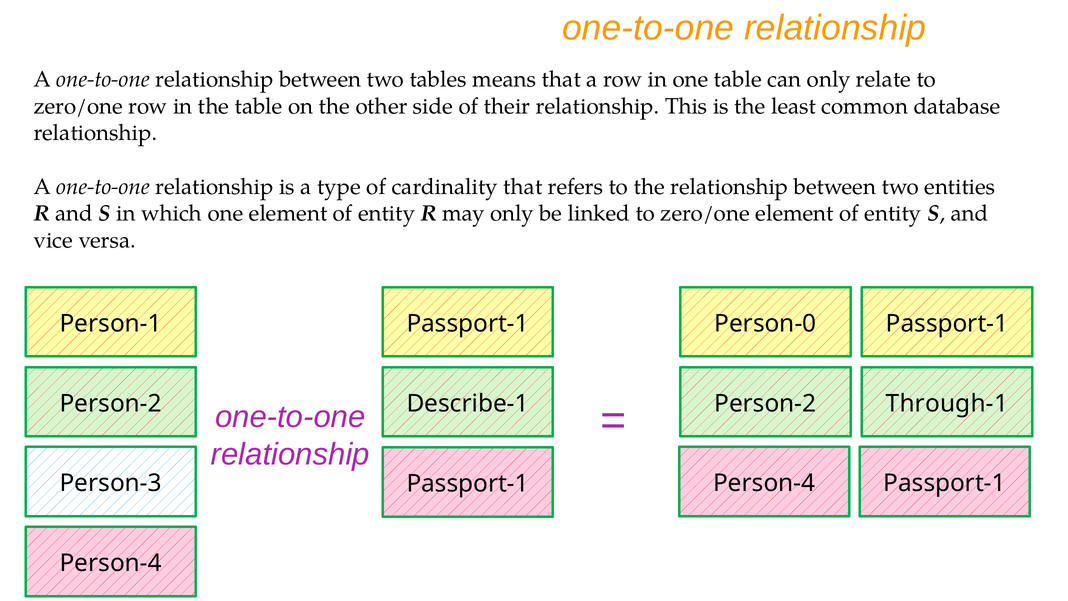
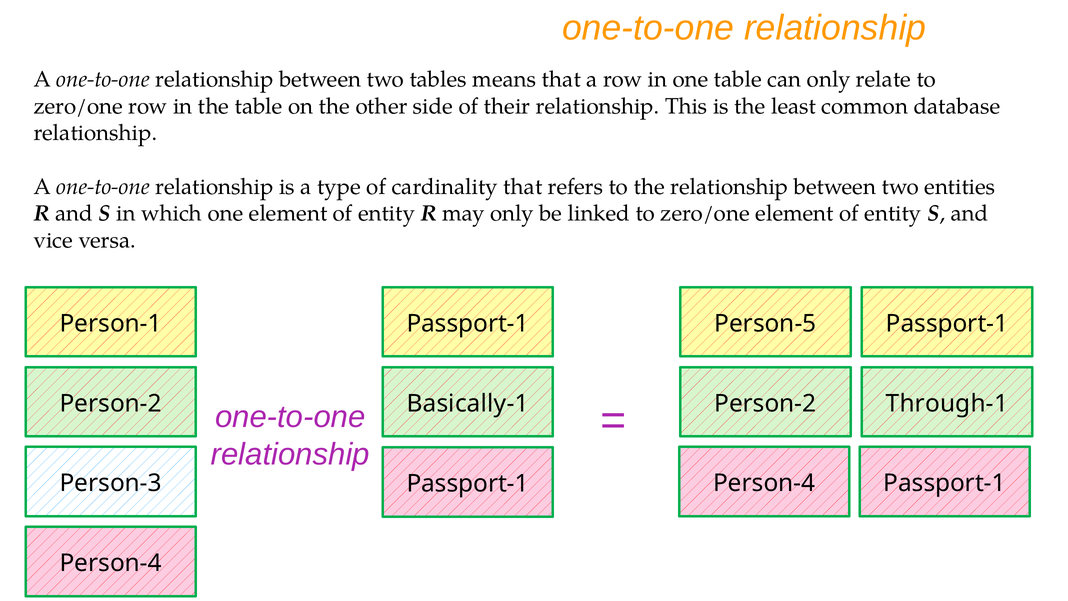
Person-0: Person-0 -> Person-5 (765, 323)
Describe-1: Describe-1 -> Basically-1 (468, 403)
